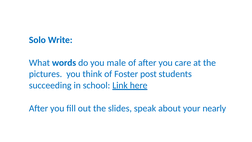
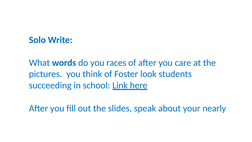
male: male -> races (116, 63)
post: post -> look (148, 74)
